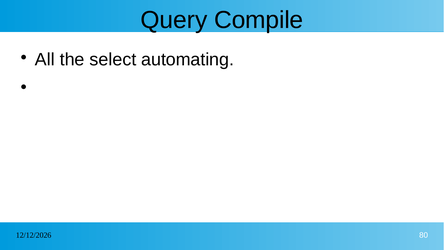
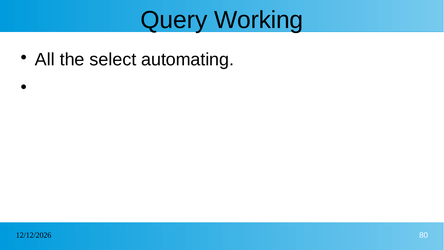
Compile: Compile -> Working (259, 20)
